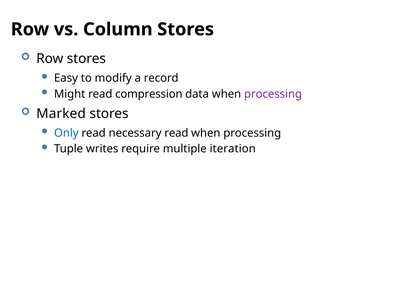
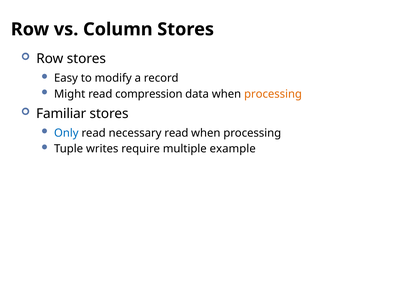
processing colour: purple -> orange (273, 94)
Marked: Marked -> Familiar (61, 113)
iteration: iteration -> example (233, 149)
